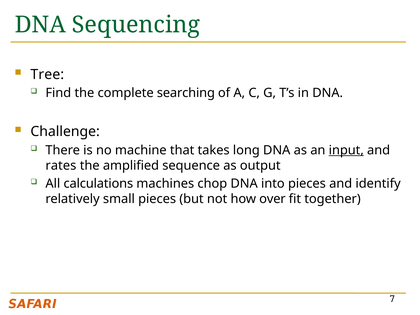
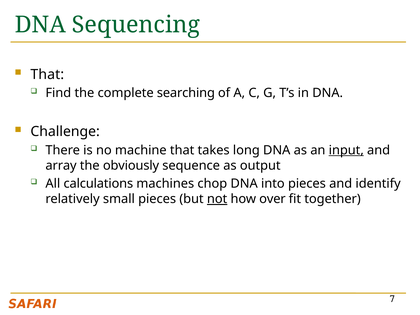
Tree: Tree -> That (47, 74)
rates: rates -> array (61, 166)
amplified: amplified -> obviously (131, 166)
not underline: none -> present (217, 199)
